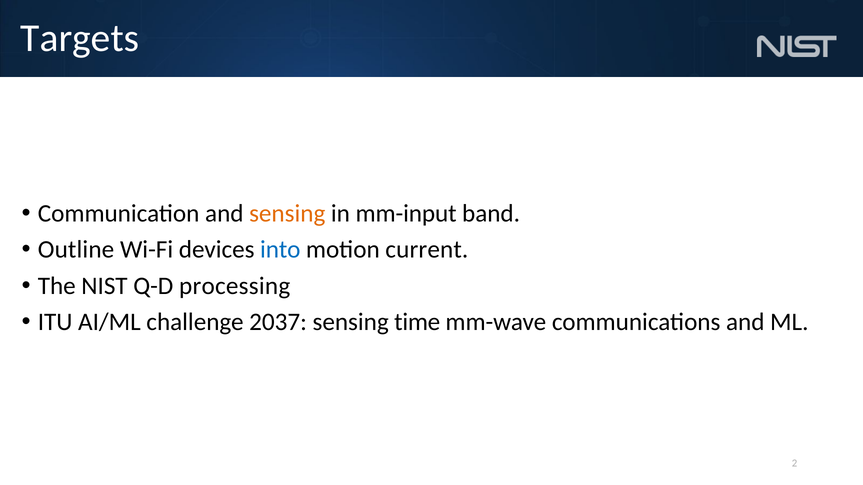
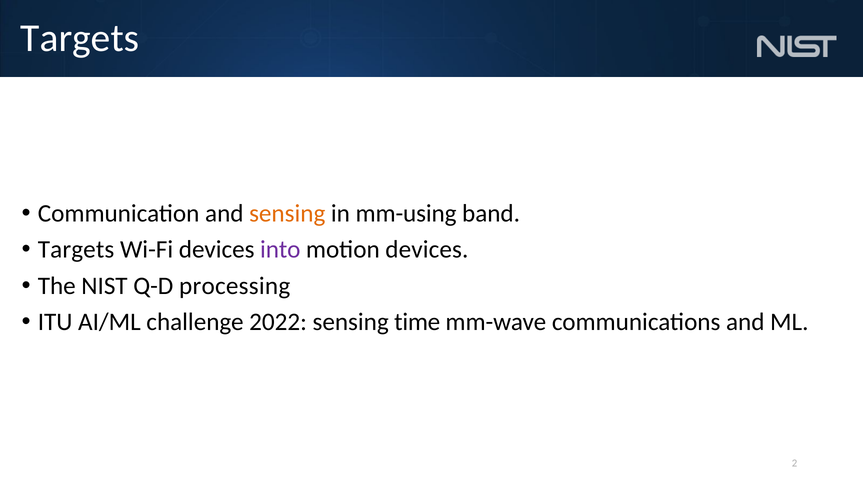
mm-input: mm-input -> mm-using (406, 214)
Outline: Outline -> Targets (76, 250)
into colour: blue -> purple (280, 250)
motion current: current -> devices (427, 250)
2037: 2037 -> 2022 (278, 322)
